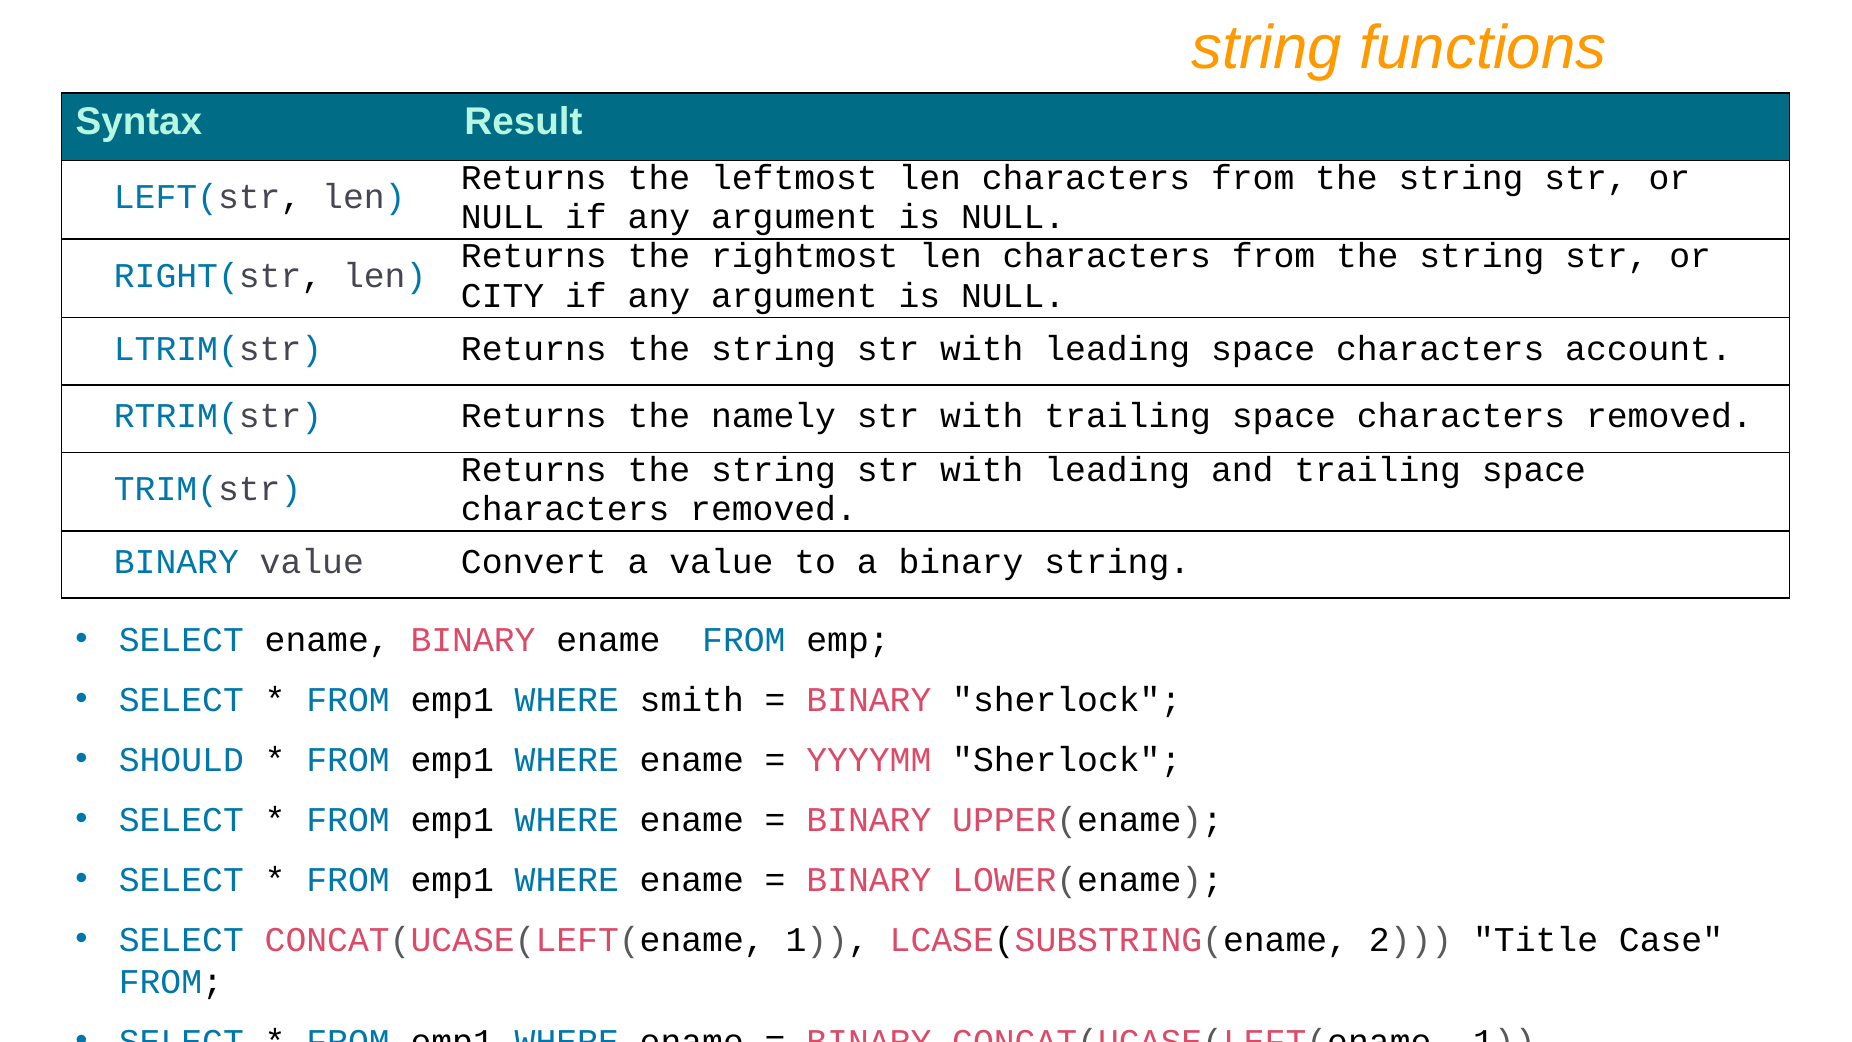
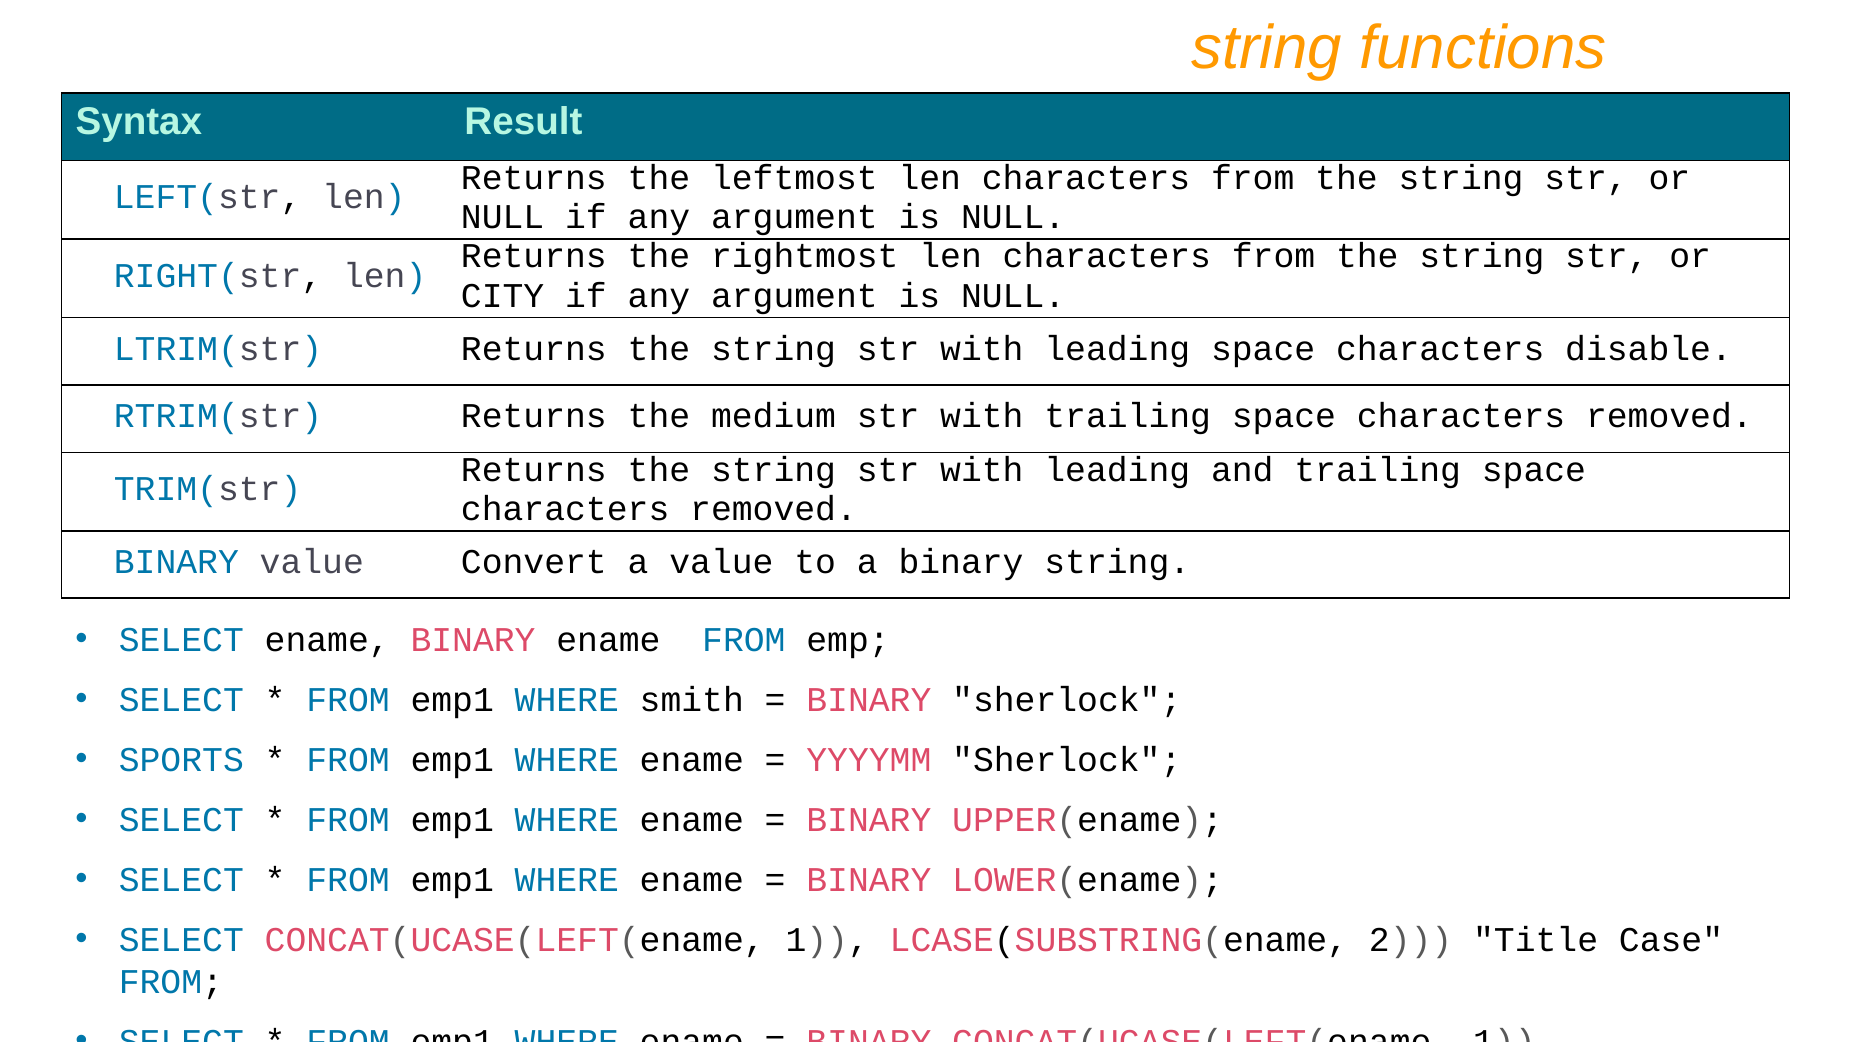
account: account -> disable (1649, 349)
namely: namely -> medium (774, 416)
SHOULD: SHOULD -> SPORTS (181, 760)
